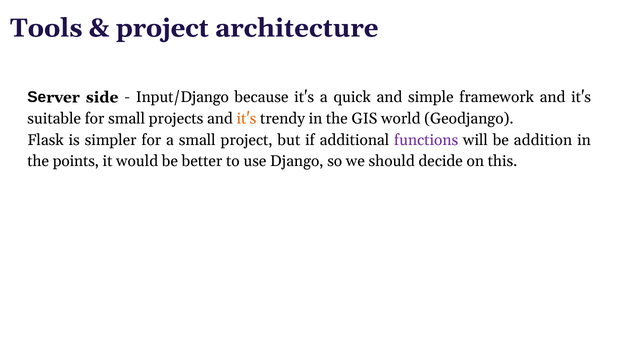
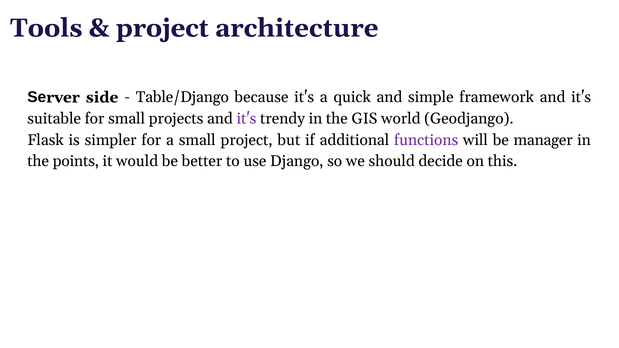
Input/Django: Input/Django -> Table/Django (182, 97)
it's colour: orange -> purple (246, 119)
addition: addition -> manager (543, 140)
